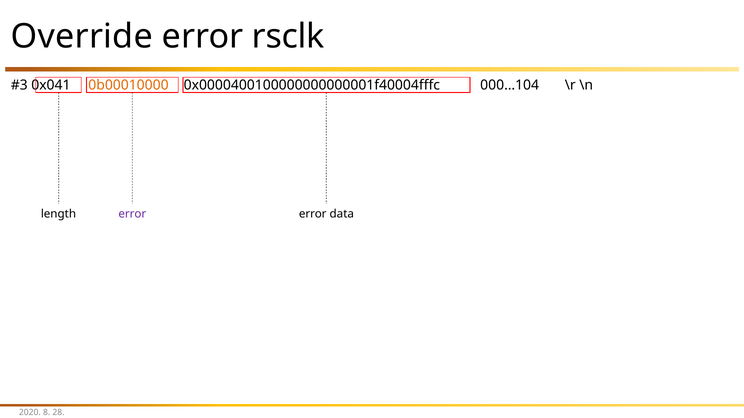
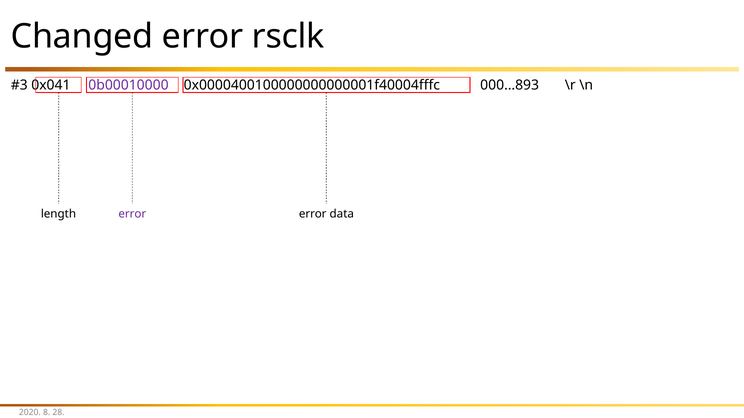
Override: Override -> Changed (82, 37)
0b00010000 colour: orange -> purple (128, 85)
000…104: 000…104 -> 000…893 (510, 85)
